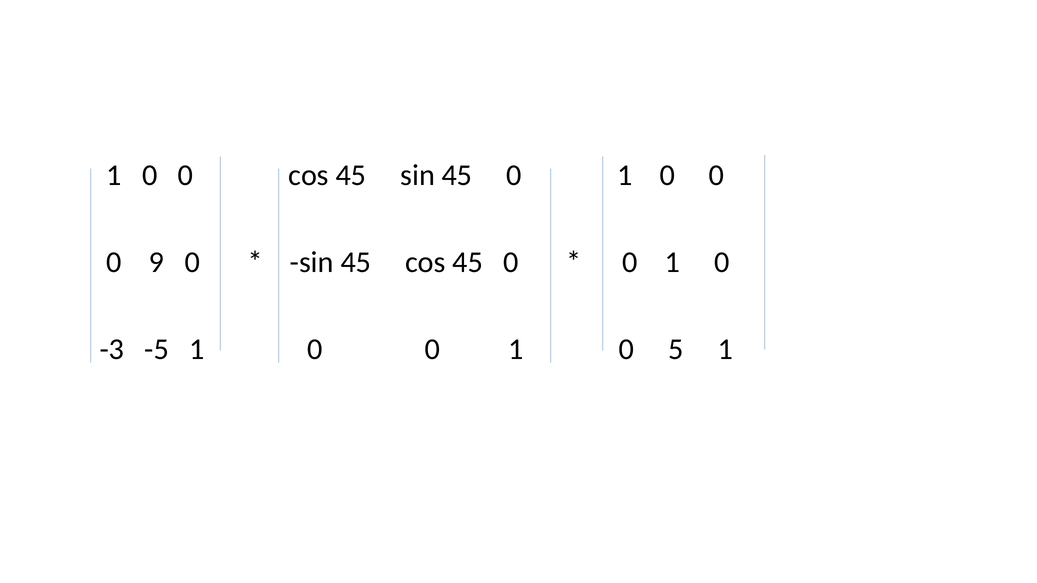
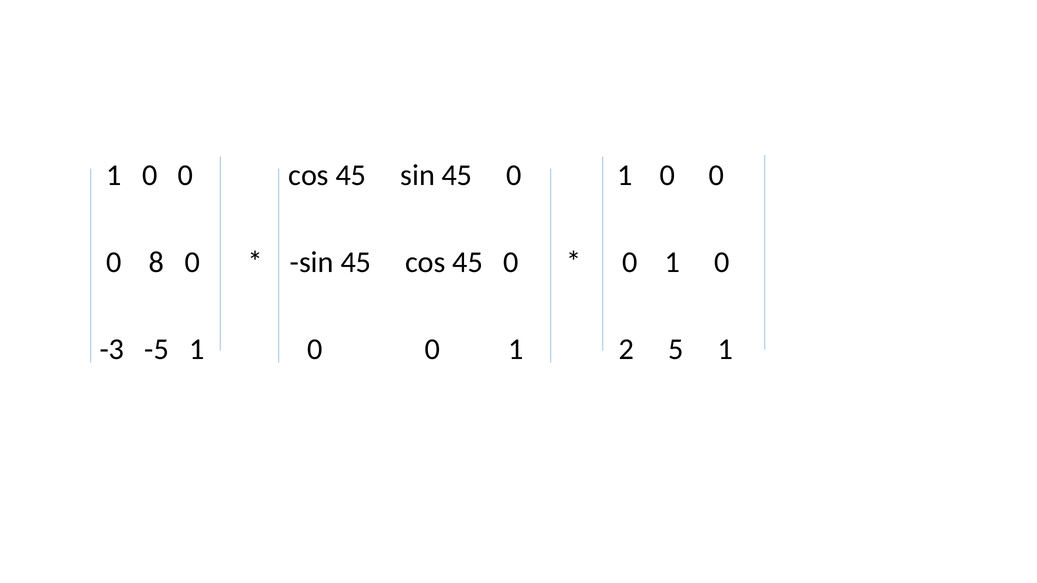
9: 9 -> 8 (156, 262)
0 0 1 0: 0 -> 2 (626, 349)
